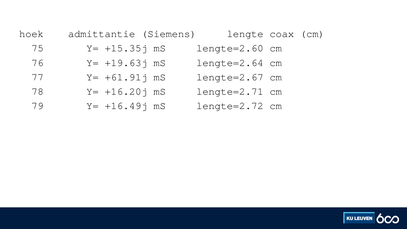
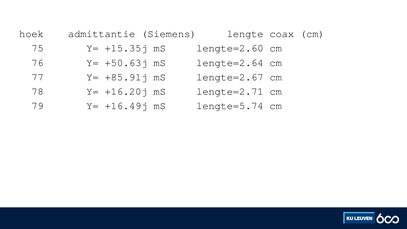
+19.63j: +19.63j -> +50.63j (126, 63)
+61.91j: +61.91j -> +85.91j (126, 77)
lengte=2.72: lengte=2.72 -> lengte=5.74 (230, 106)
